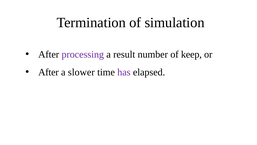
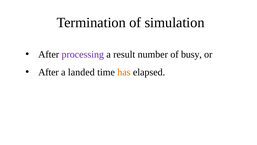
keep: keep -> busy (191, 54)
slower: slower -> landed (81, 72)
has colour: purple -> orange (124, 72)
